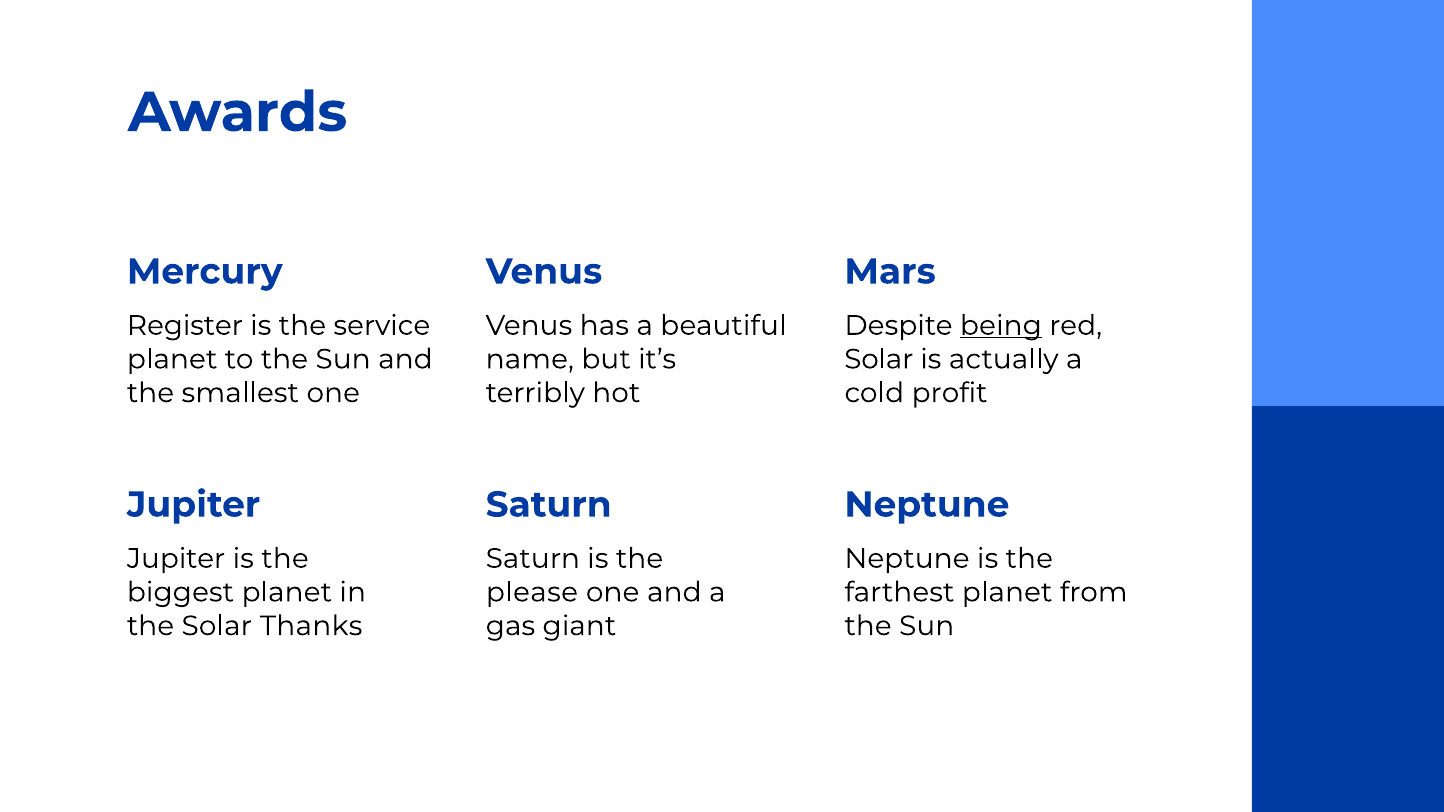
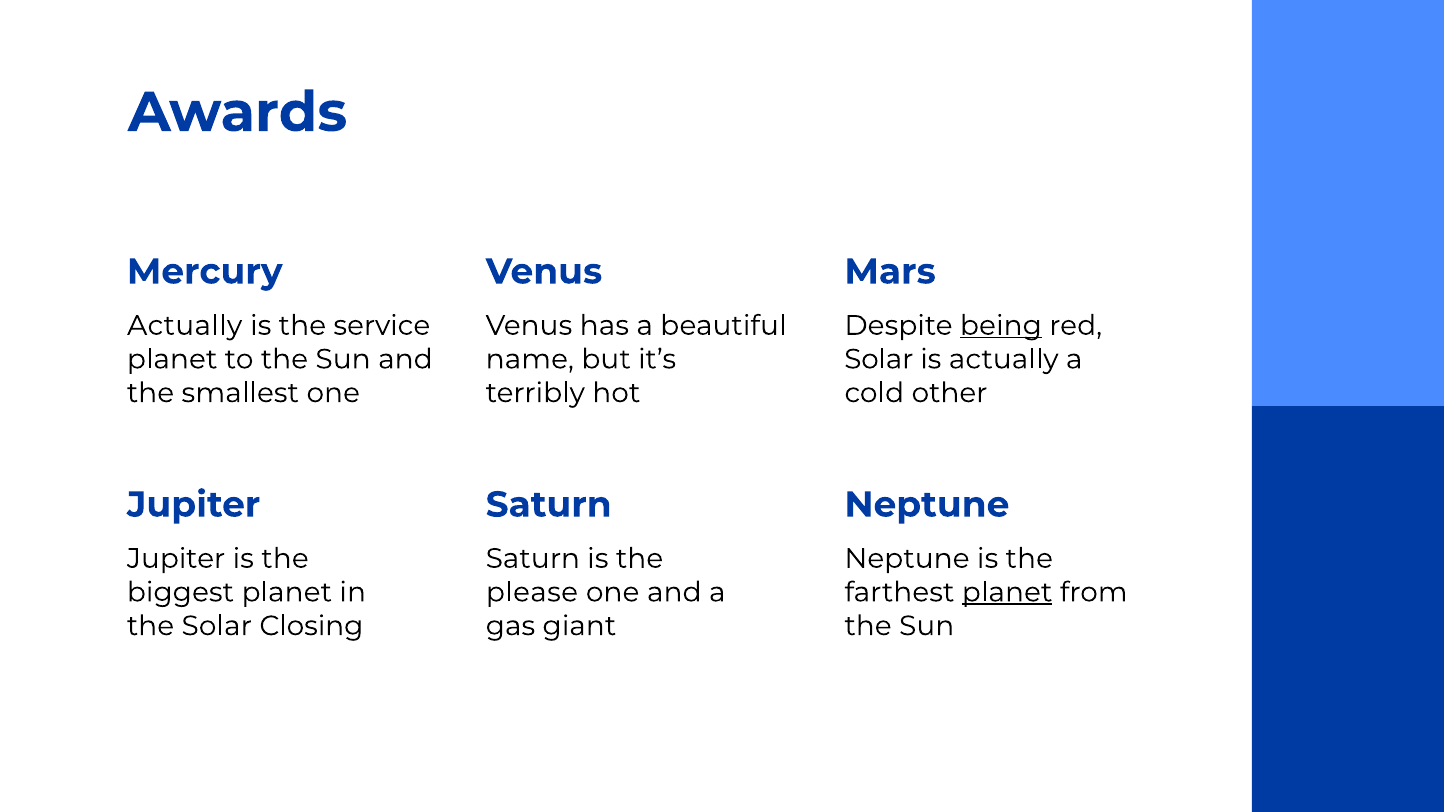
Register: Register -> Actually (185, 326)
profit: profit -> other (950, 393)
planet underline: none -> present (1007, 592)
Thanks: Thanks -> Closing (311, 626)
